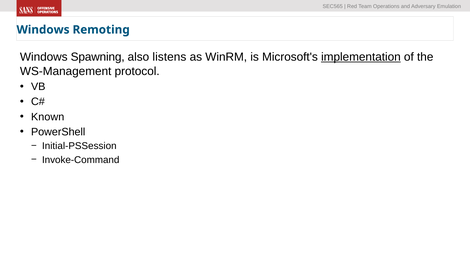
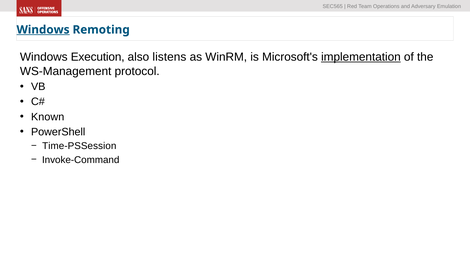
Windows underline: none -> present (43, 30)
Spawning: Spawning -> Execution (98, 57)
Initial-PSSession: Initial-PSSession -> Time-PSSession (79, 146)
